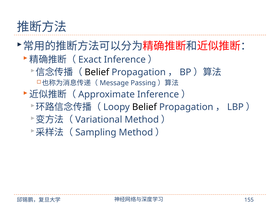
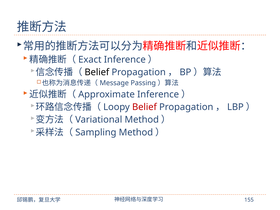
Belief colour: black -> red (144, 107)
